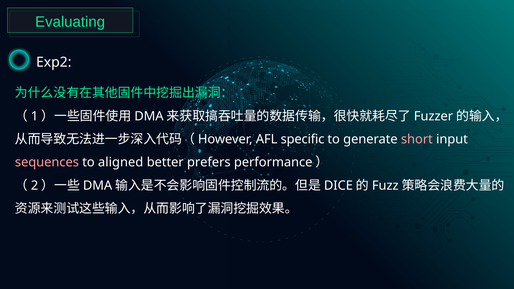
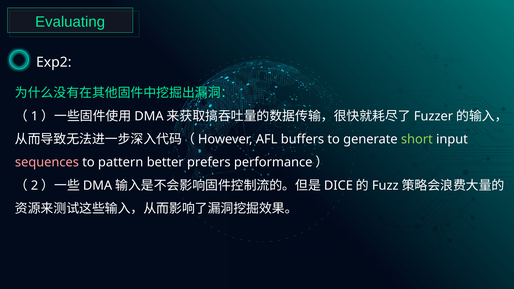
specific: specific -> buffers (302, 139)
short colour: pink -> light green (417, 139)
aligned: aligned -> pattern (121, 162)
